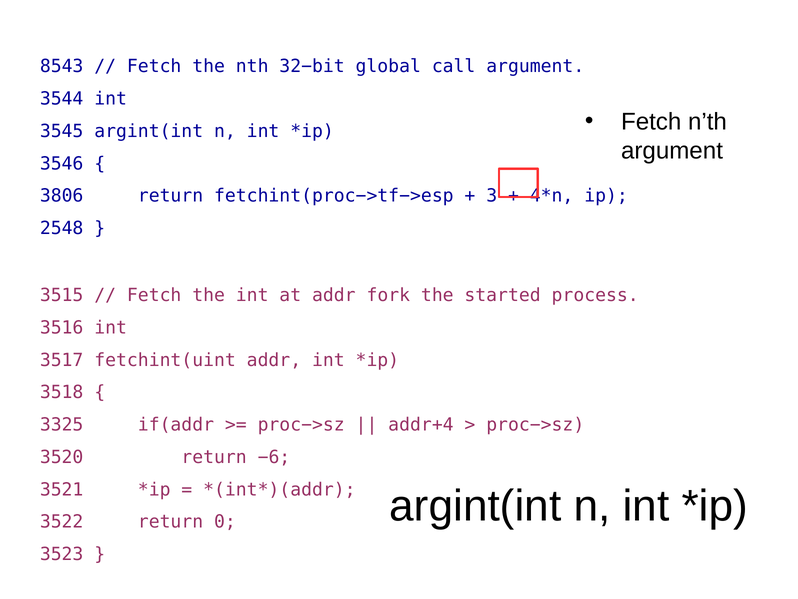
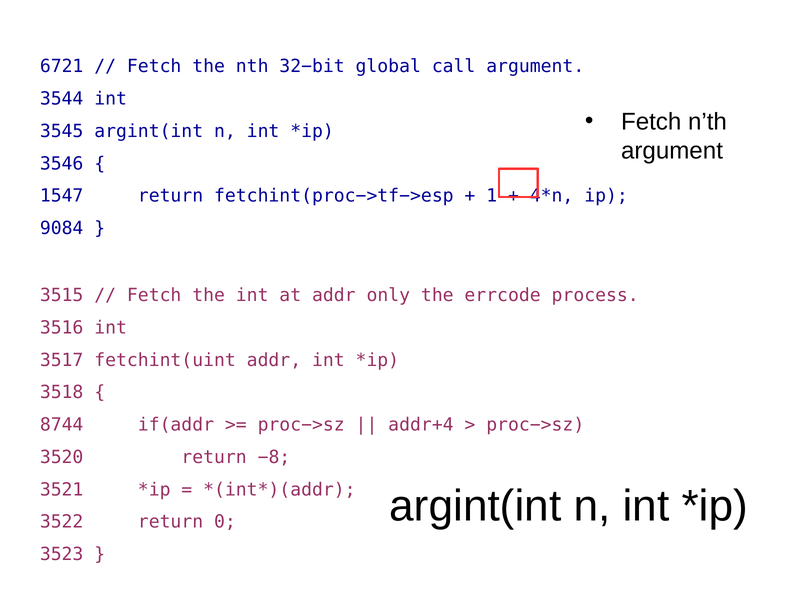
8543: 8543 -> 6721 (62, 66)
3806: 3806 -> 1547 (62, 196)
3: 3 -> 1 (492, 196)
2548: 2548 -> 9084 (62, 228)
fork: fork -> only (388, 295)
started: started -> errcode (503, 295)
3325: 3325 -> 8744 (62, 424)
−6: −6 -> −8 (274, 457)
